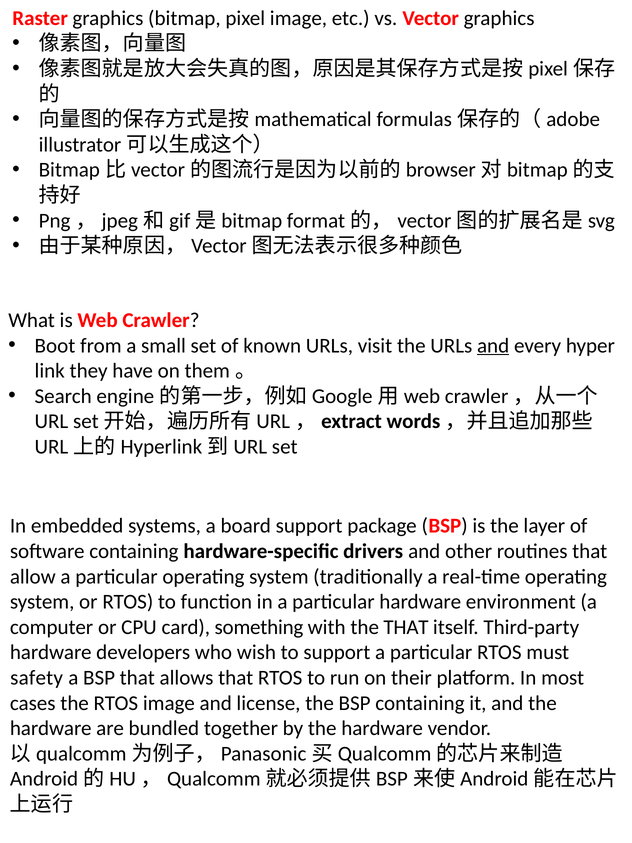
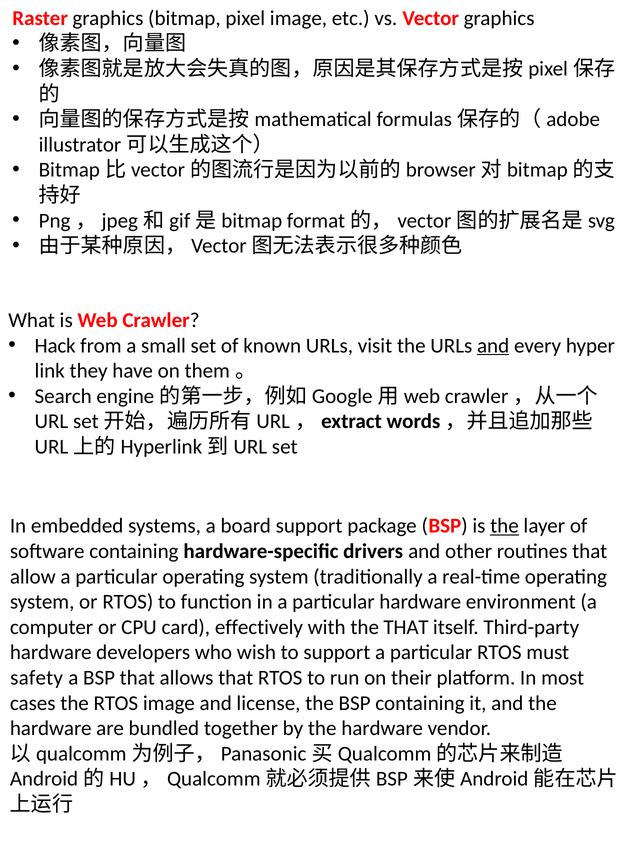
Boot: Boot -> Hack (55, 345)
the underline: none -> present (504, 526)
something: something -> effectively (259, 627)
